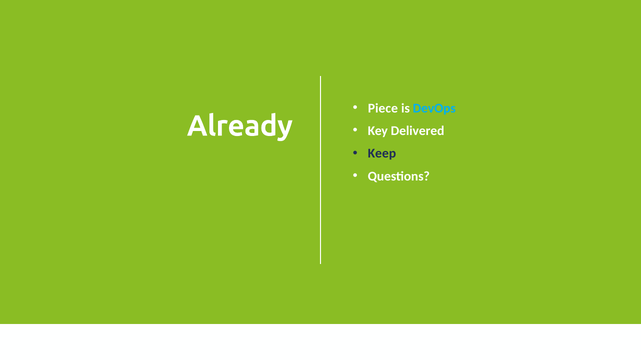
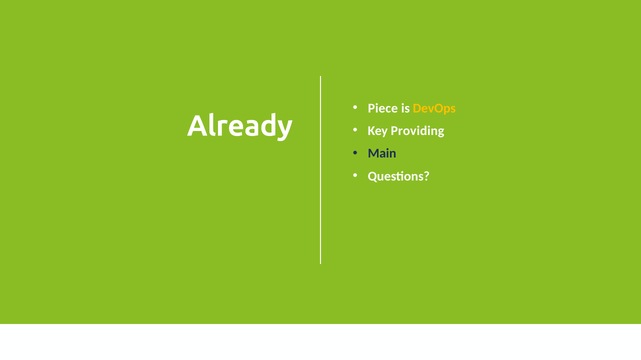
DevOps colour: light blue -> yellow (434, 108)
Delivered: Delivered -> Providing (418, 131)
Keep: Keep -> Main (382, 154)
